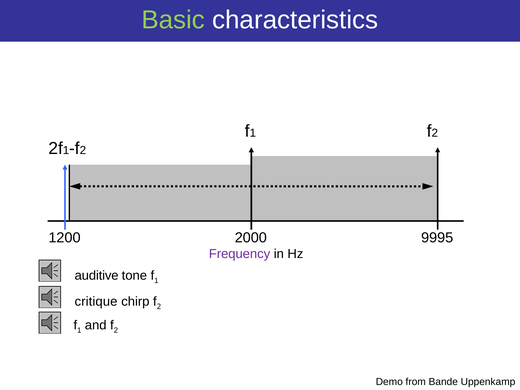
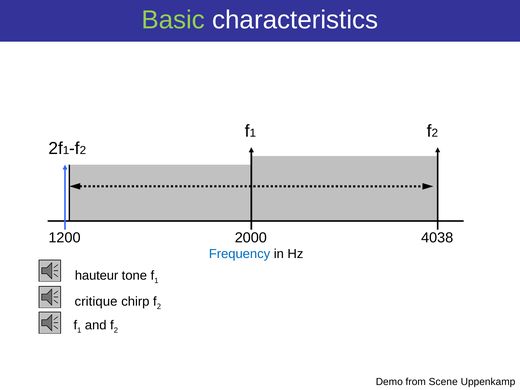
9995: 9995 -> 4038 (437, 238)
Frequency colour: purple -> blue (240, 254)
auditive: auditive -> hauteur (97, 276)
Bande: Bande -> Scene (443, 382)
